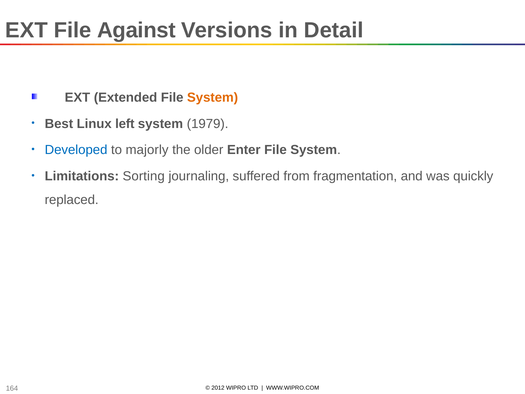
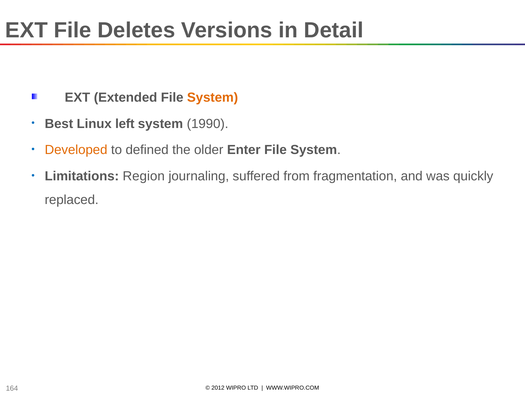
Against: Against -> Deletes (136, 30)
1979: 1979 -> 1990 (208, 124)
Developed colour: blue -> orange (76, 150)
majorly: majorly -> defined (147, 150)
Sorting: Sorting -> Region (144, 176)
